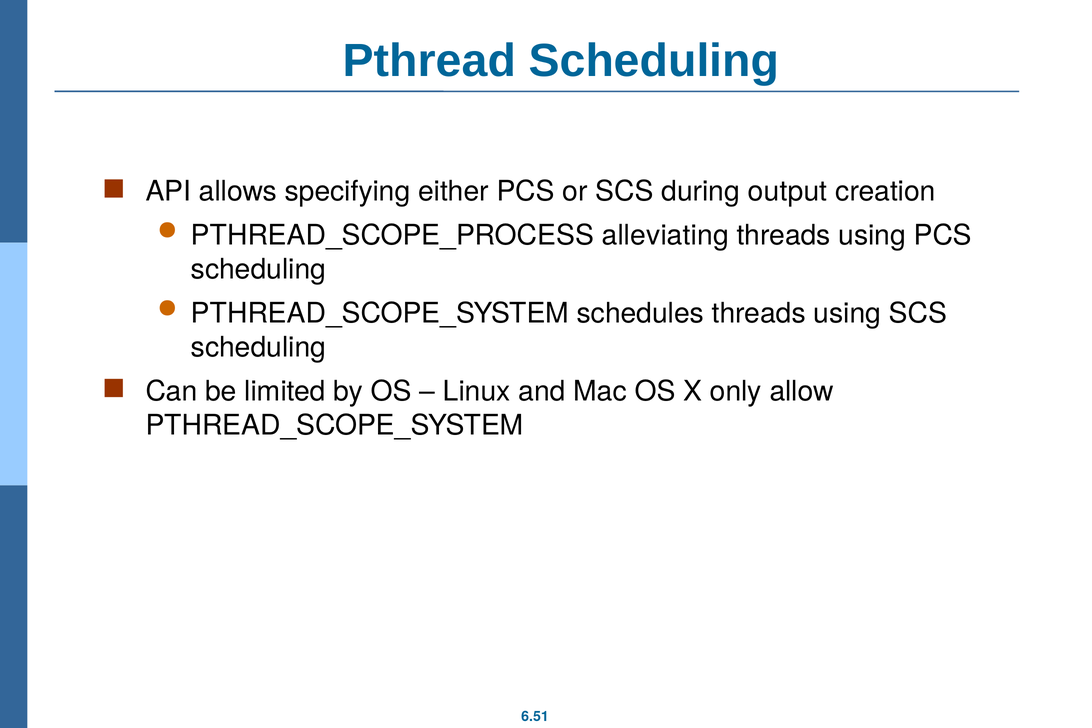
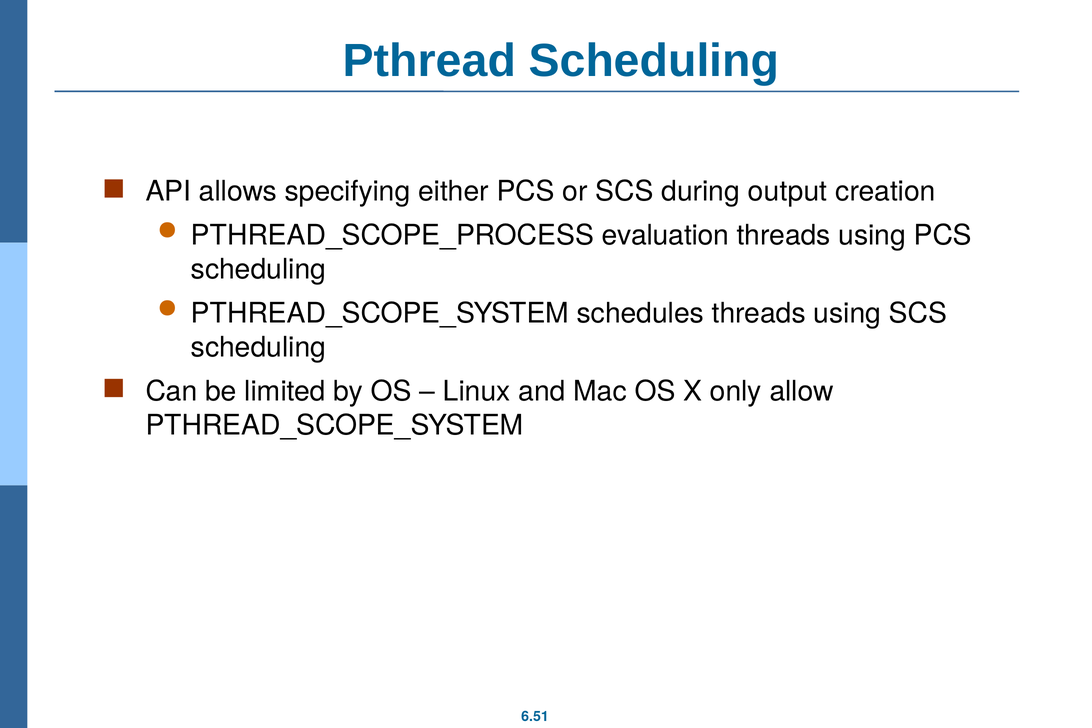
alleviating: alleviating -> evaluation (665, 236)
